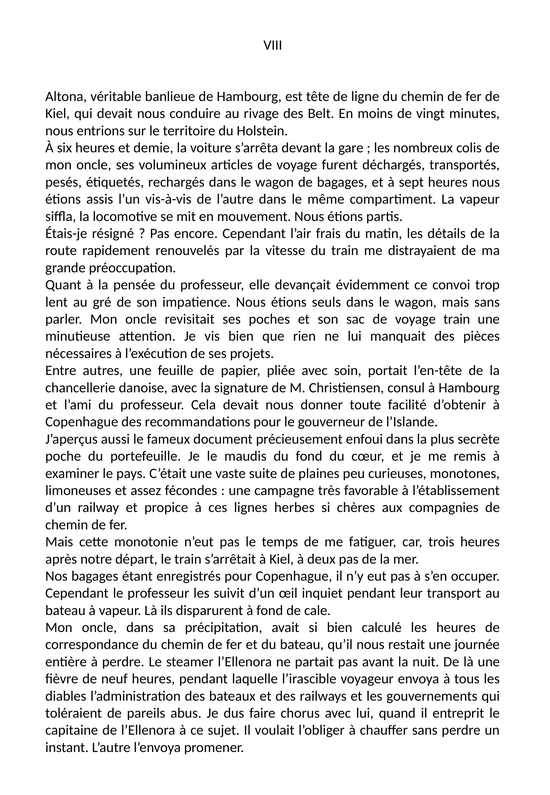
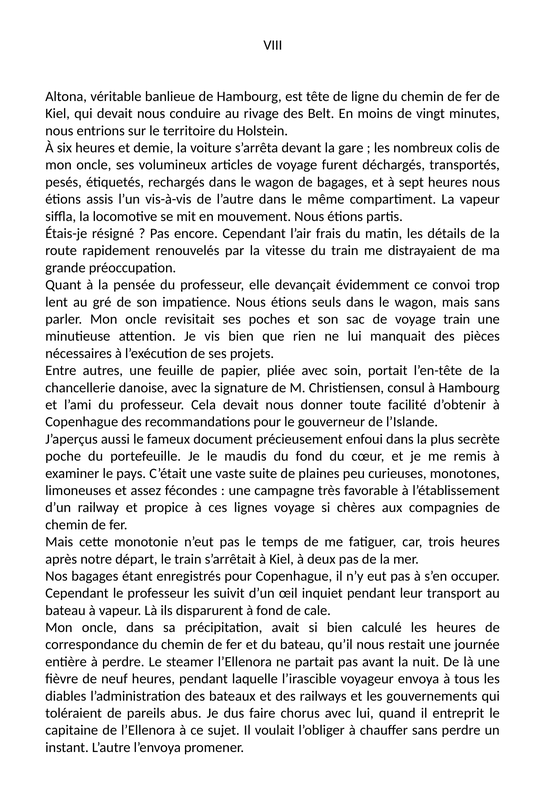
lignes herbes: herbes -> voyage (294, 507)
